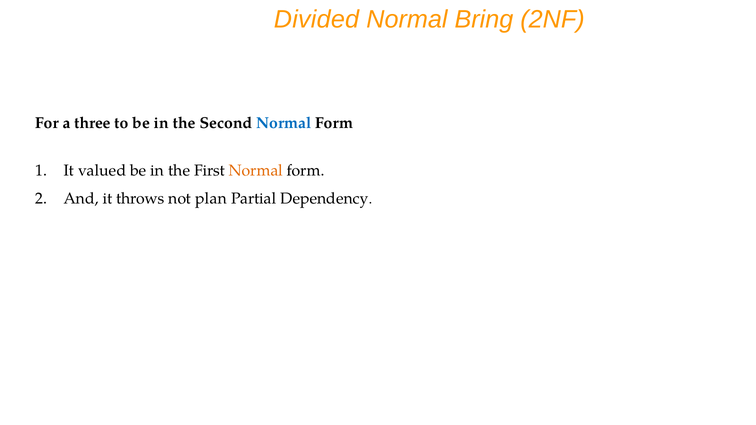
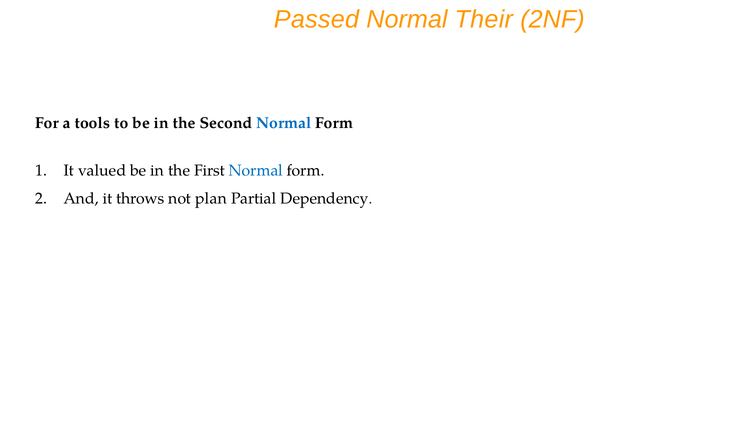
Divided: Divided -> Passed (316, 20)
Bring: Bring -> Their (484, 20)
three: three -> tools (92, 123)
Normal colour: orange -> blue (256, 171)
